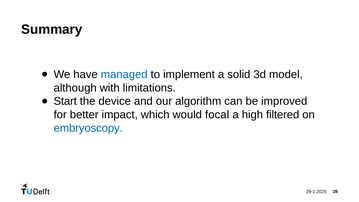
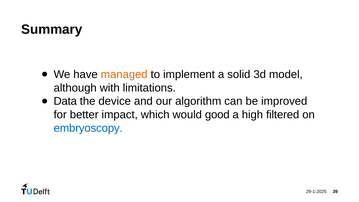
managed colour: blue -> orange (124, 74)
Start: Start -> Data (65, 101)
focal: focal -> good (217, 115)
